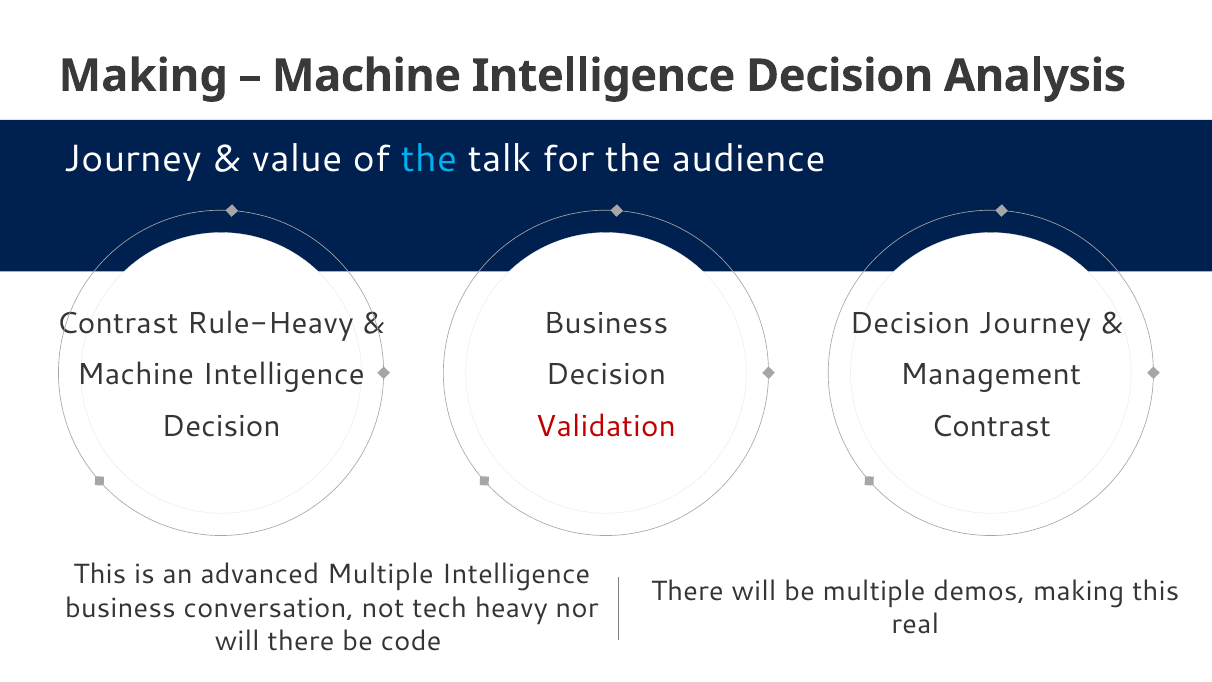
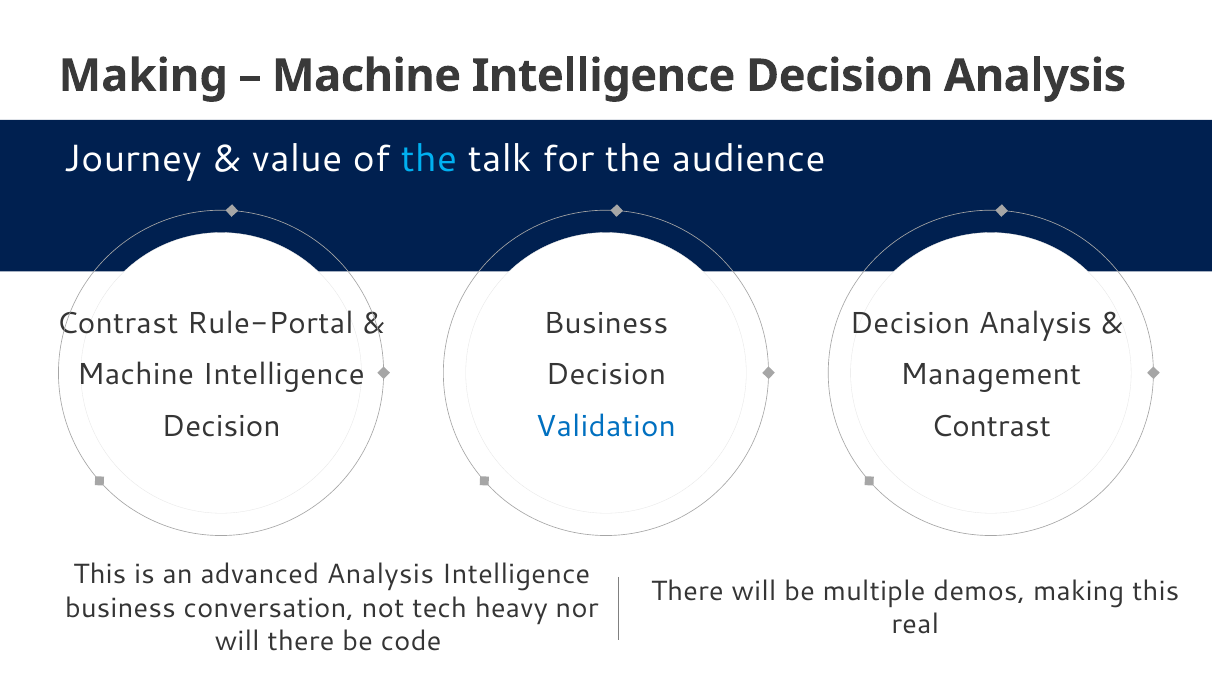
Rule-Heavy: Rule-Heavy -> Rule-Portal (270, 323)
Journey: Journey -> Analysis (1035, 323)
Validation colour: red -> blue (606, 426)
advanced Multiple: Multiple -> Analysis (380, 574)
